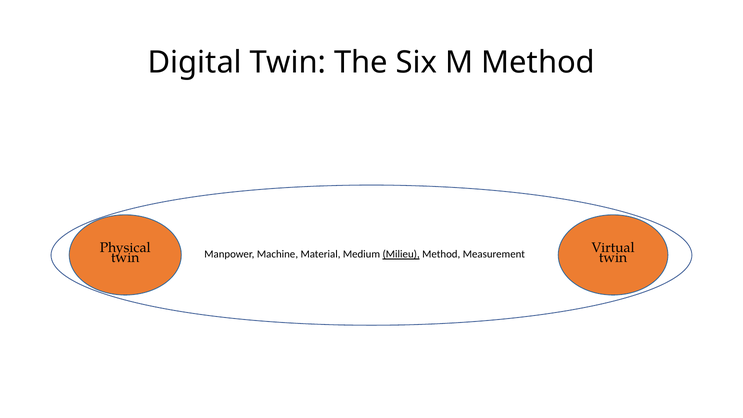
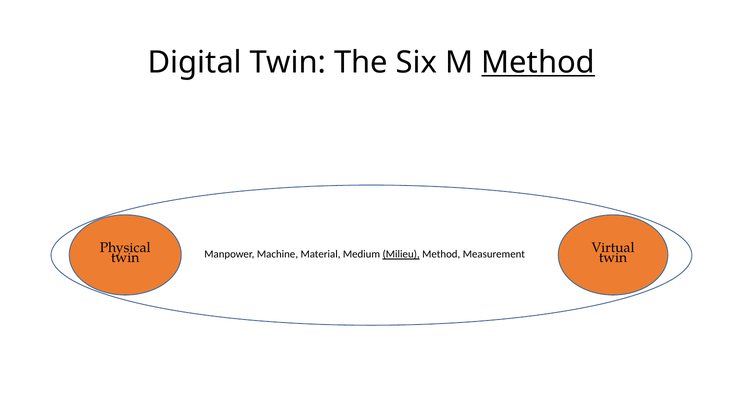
Method underline: none -> present (538, 62)
